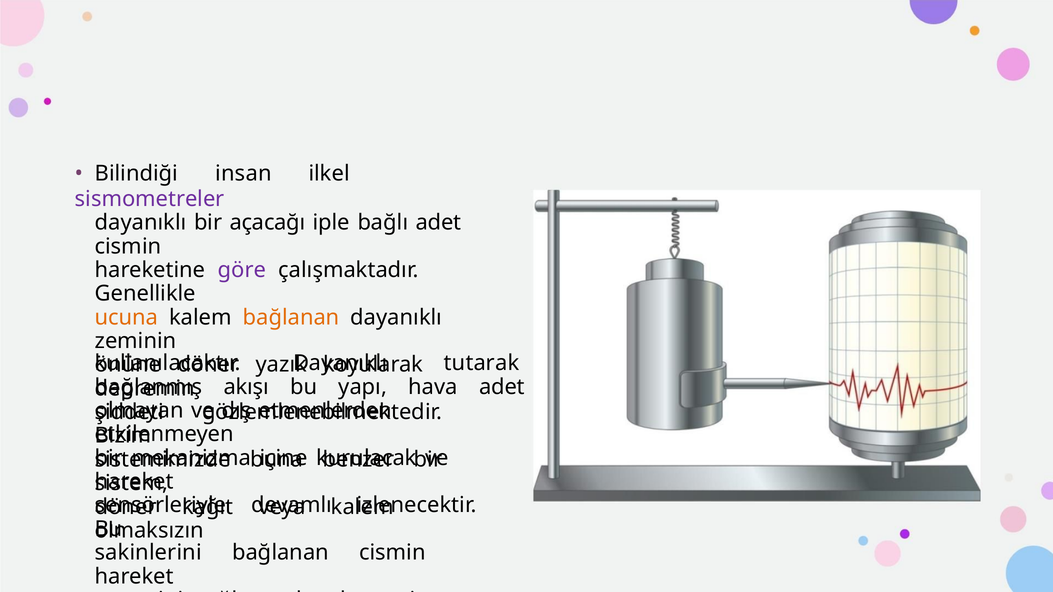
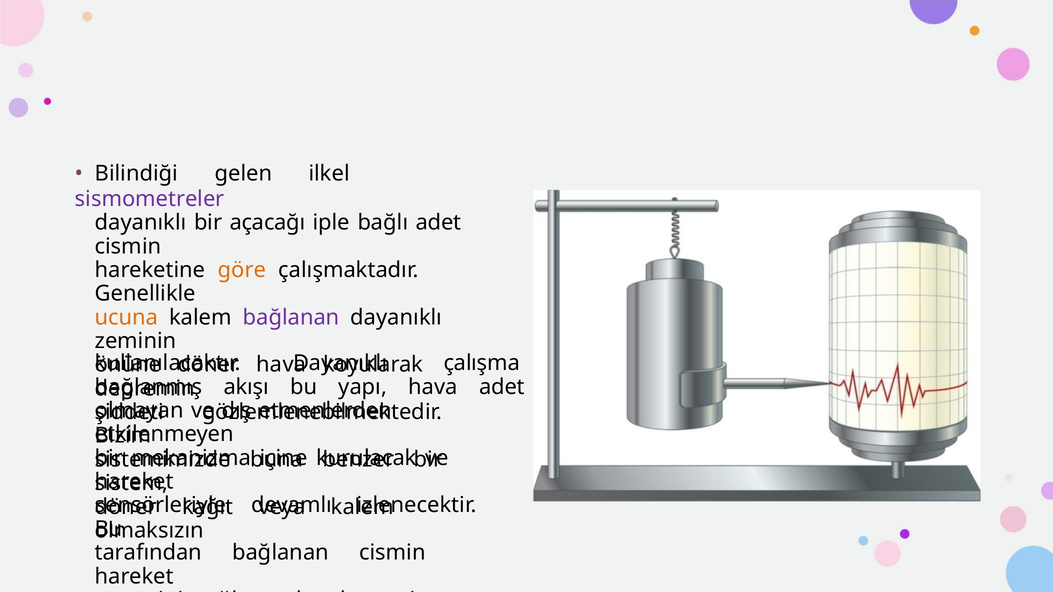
insan: insan -> gelen (244, 174)
göre colour: purple -> orange (242, 270)
bağlanan colour: orange -> purple (291, 318)
tutarak: tutarak -> çalışma (482, 363)
yazık: yazık -> hava (281, 365)
sakinlerini: sakinlerini -> tarafından (148, 553)
